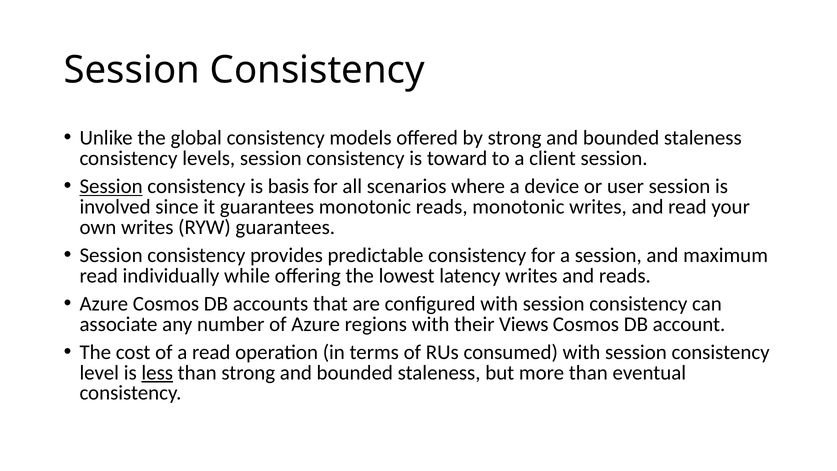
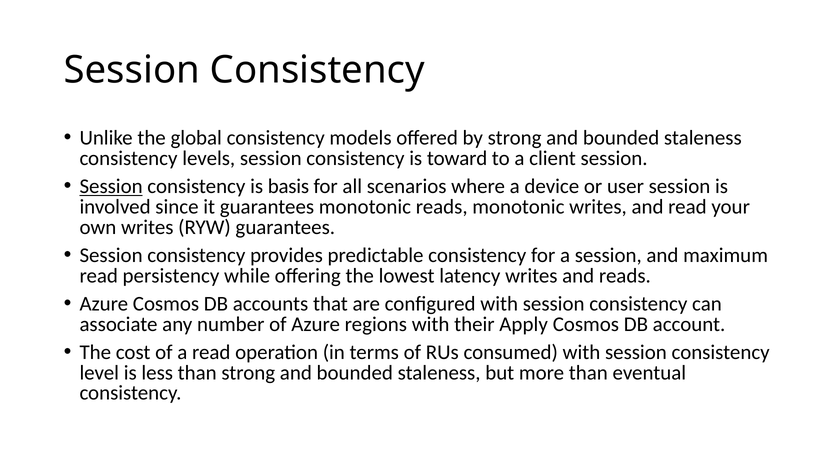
individually: individually -> persistency (171, 276)
Views: Views -> Apply (524, 324)
less underline: present -> none (157, 373)
